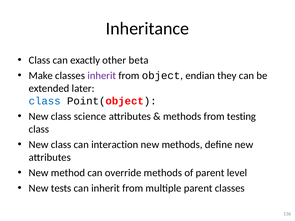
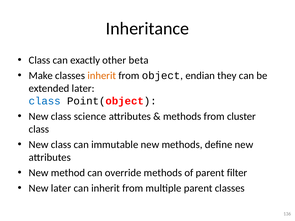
inherit colour: purple -> orange (102, 76)
testing: testing -> cluster (241, 117)
interaction: interaction -> immutable (115, 145)
level: level -> filter (237, 173)
New tests: tests -> later (61, 188)
